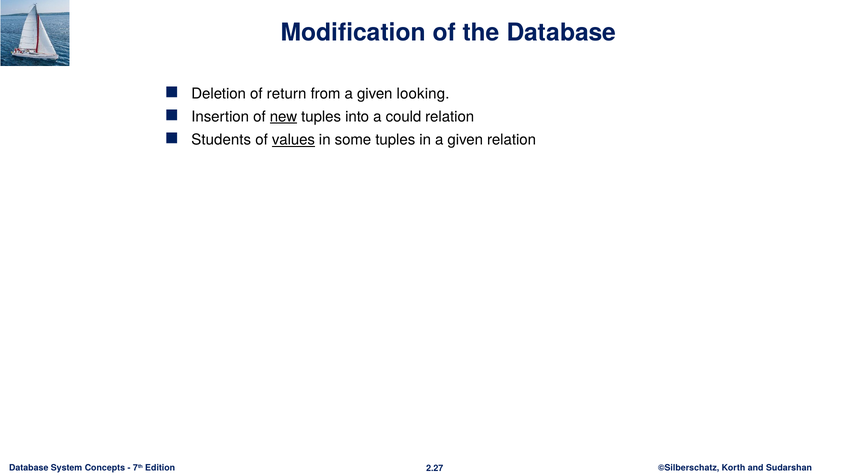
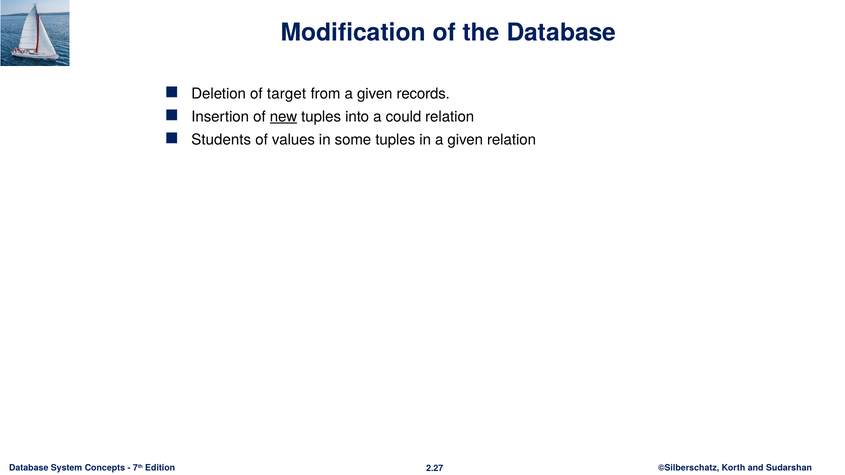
return: return -> target (287, 94)
looking: looking -> records (423, 94)
values underline: present -> none (293, 140)
